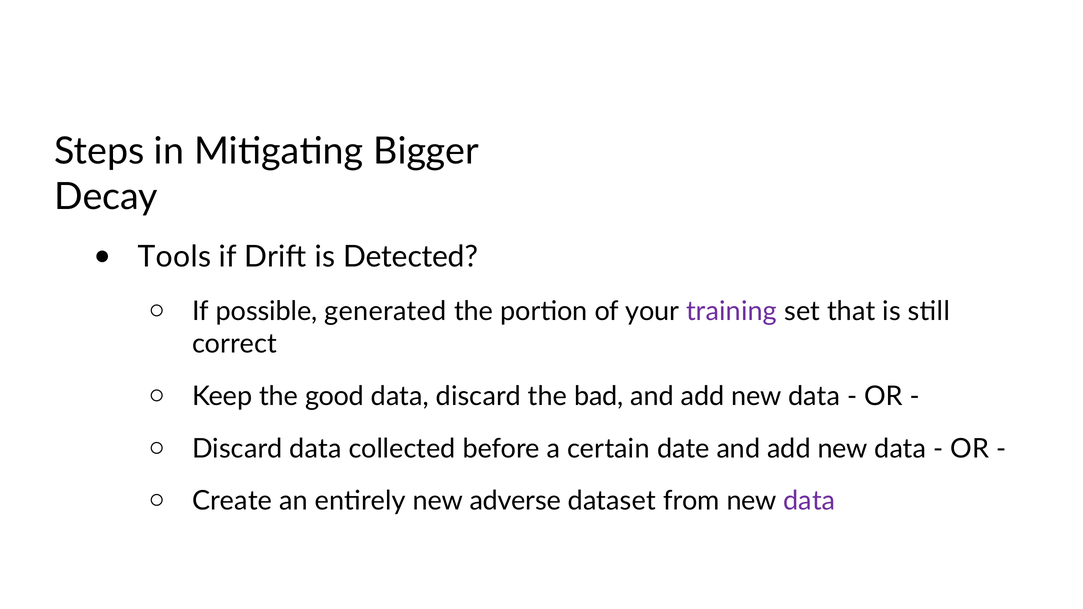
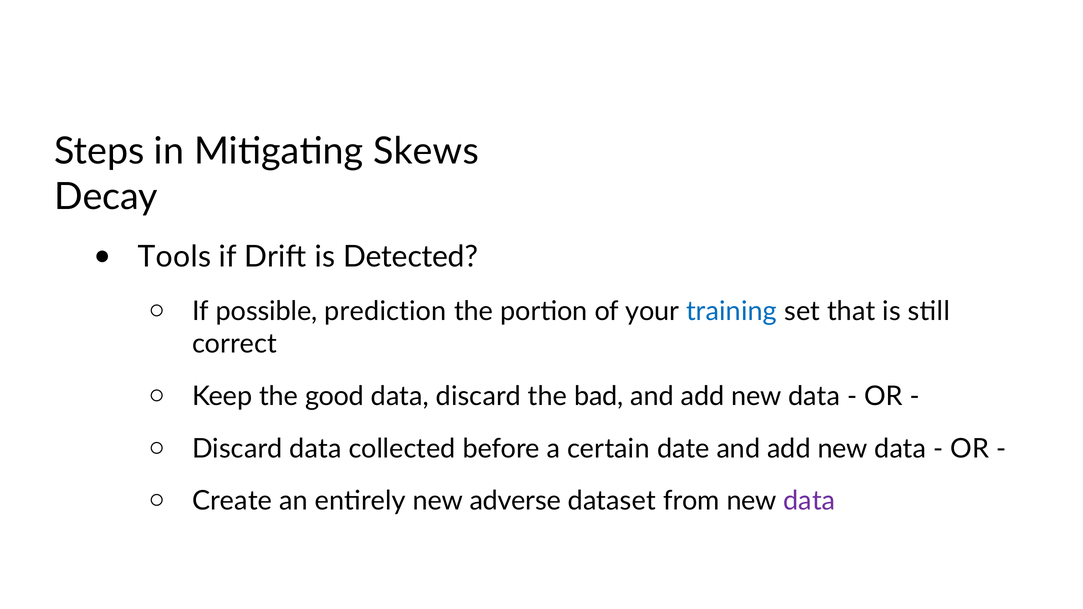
Bigger: Bigger -> Skews (426, 152)
generated: generated -> prediction (385, 311)
training colour: purple -> blue (732, 311)
